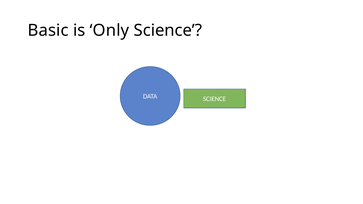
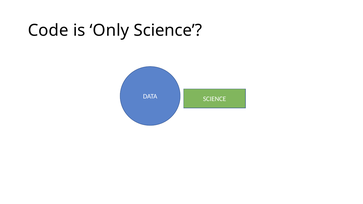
Basic: Basic -> Code (48, 30)
